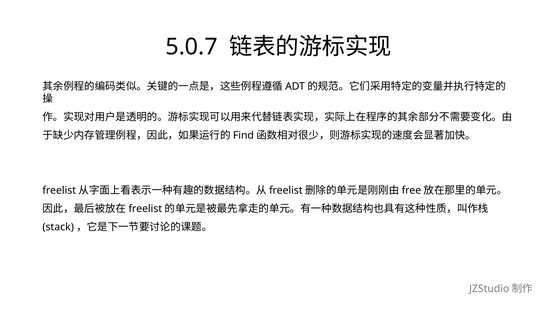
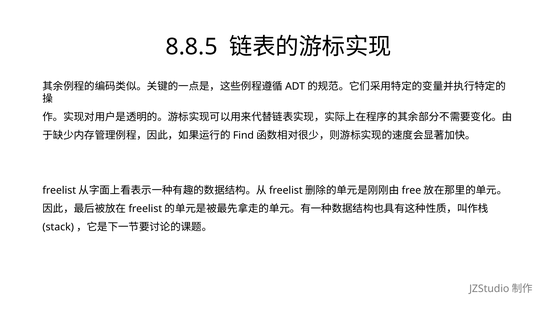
5.0.7: 5.0.7 -> 8.8.5 (192, 47)
